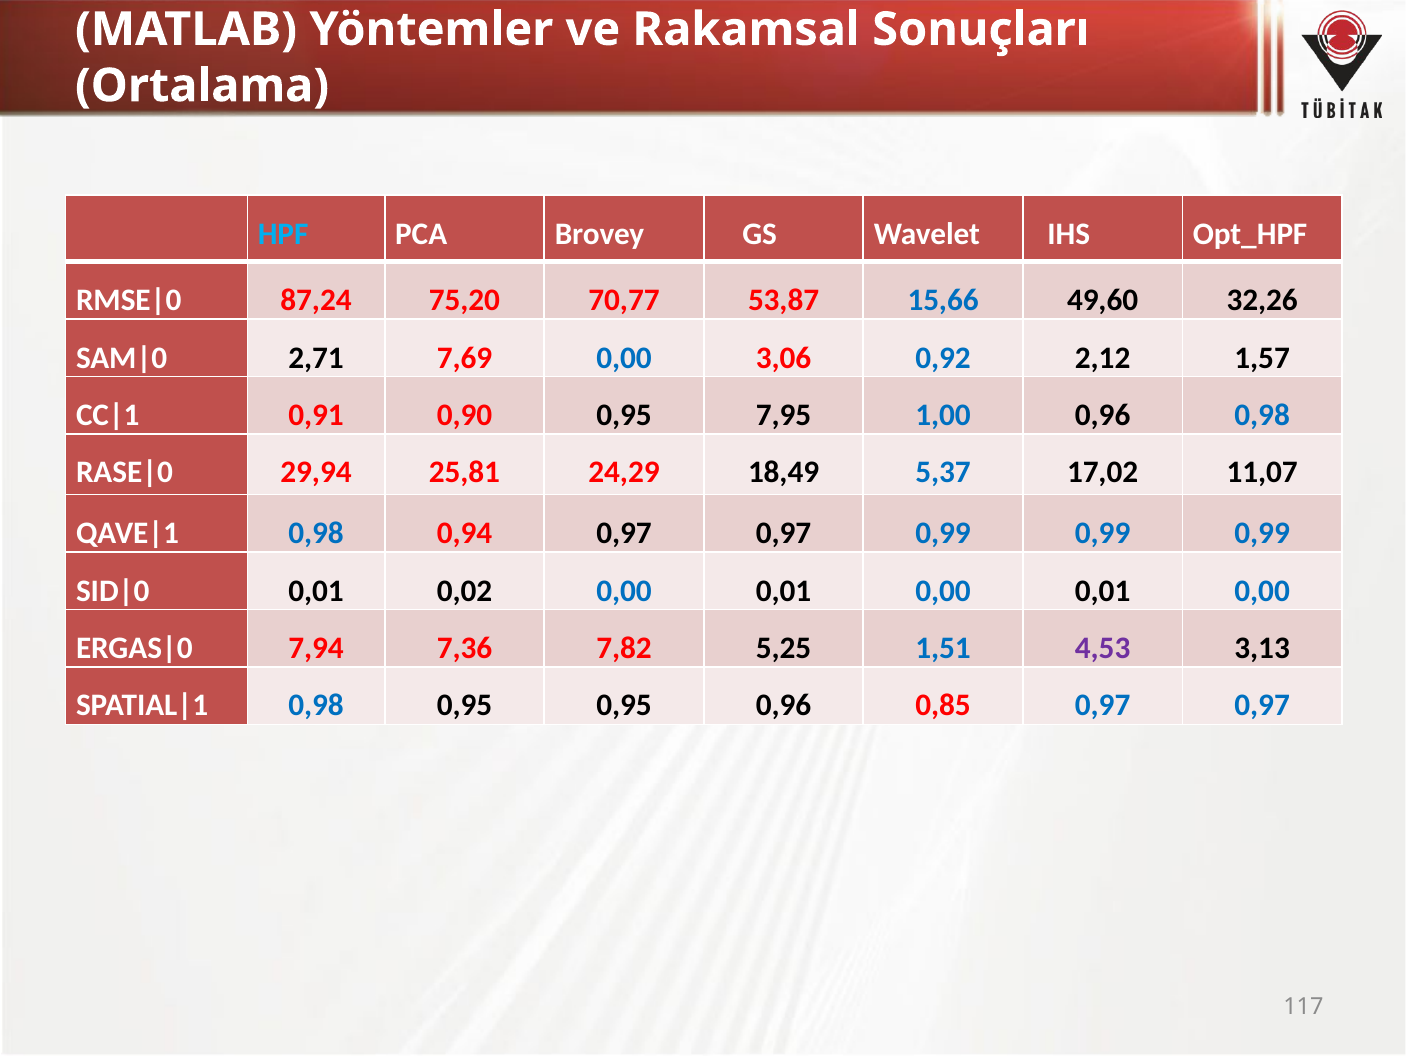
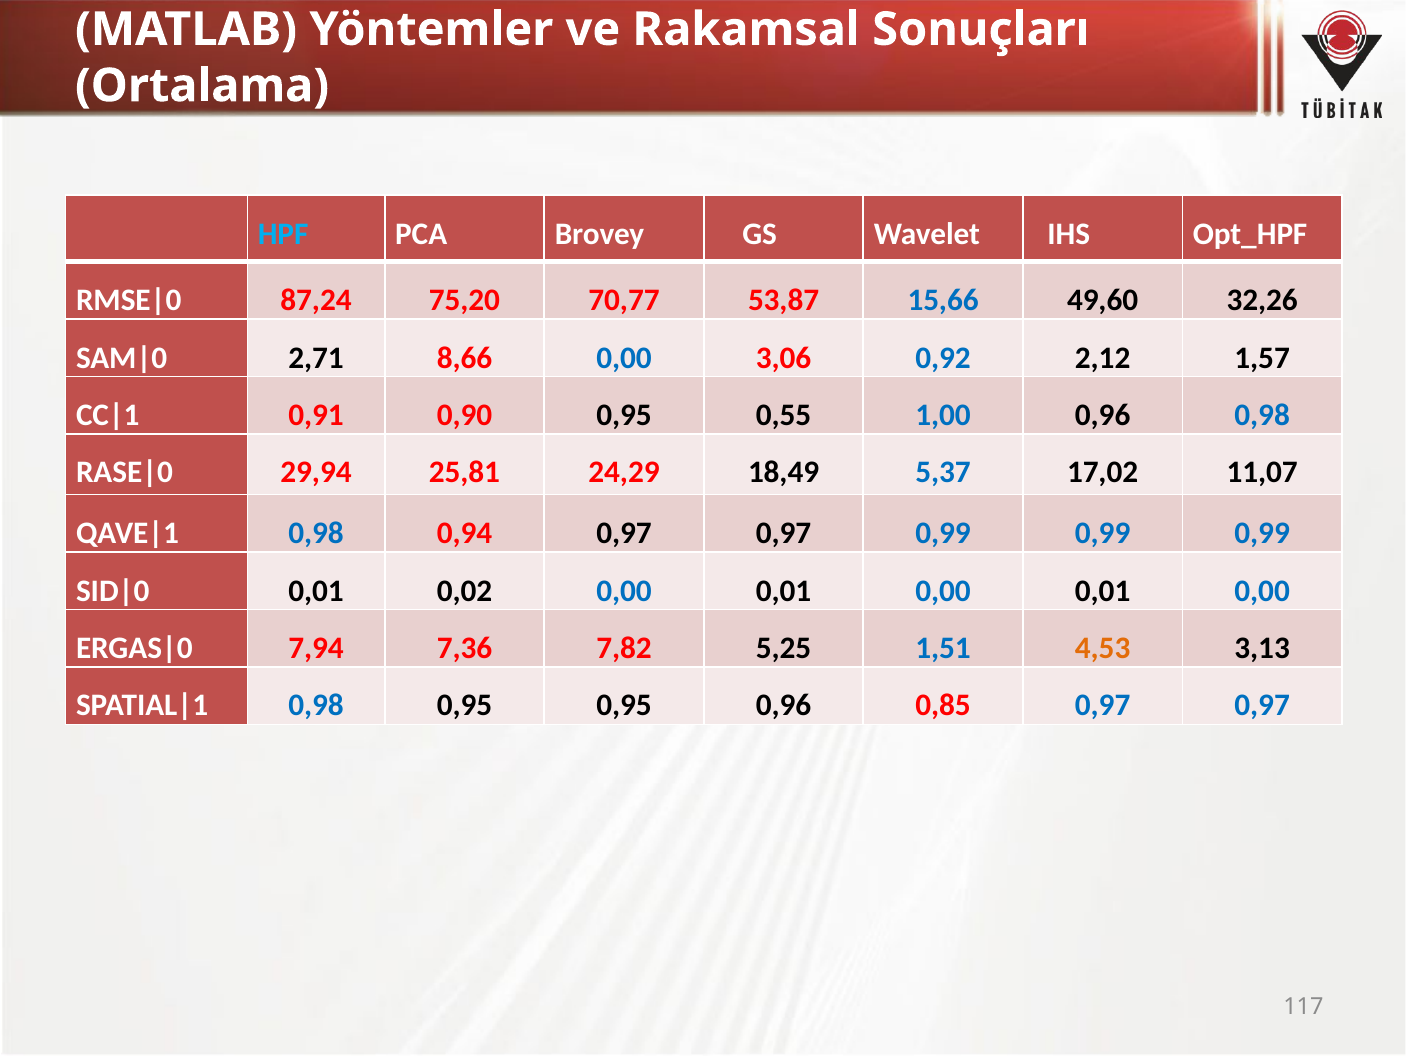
7,69: 7,69 -> 8,66 (465, 358)
7,95: 7,95 -> 0,55 (784, 415)
4,53 colour: purple -> orange (1103, 648)
